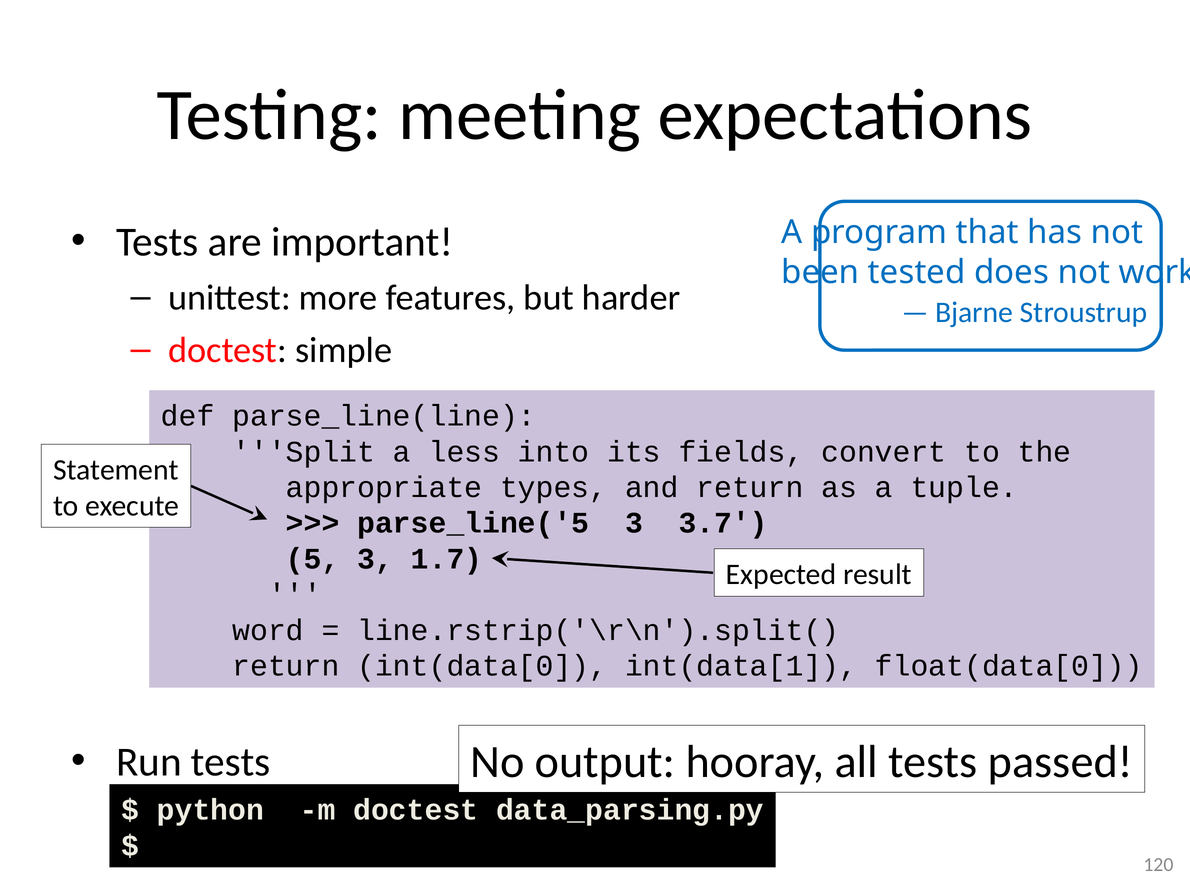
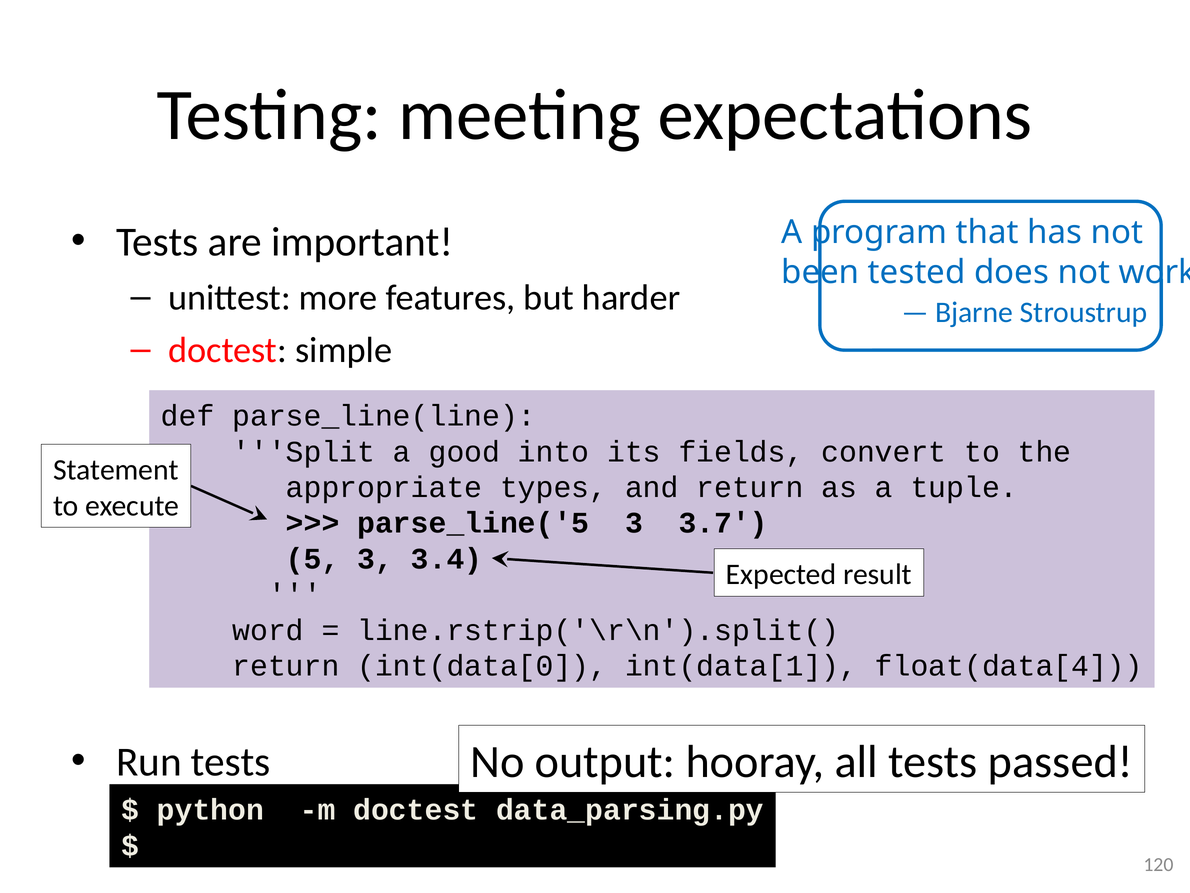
less: less -> good (464, 451)
1.7: 1.7 -> 3.4 (447, 559)
float(data[0: float(data[0 -> float(data[4 (1009, 666)
